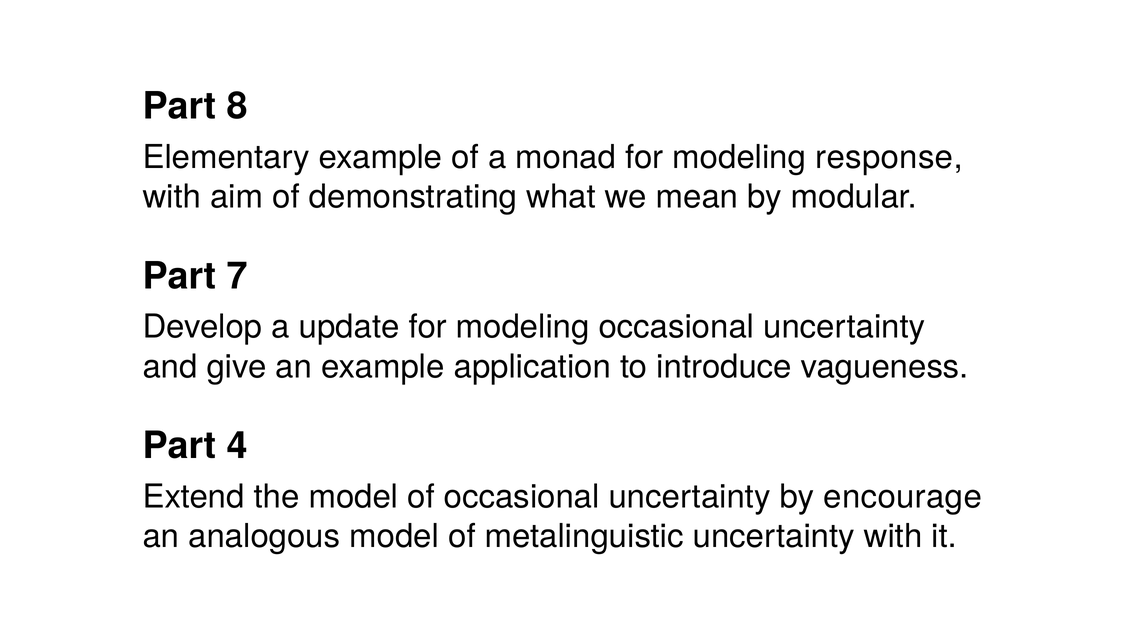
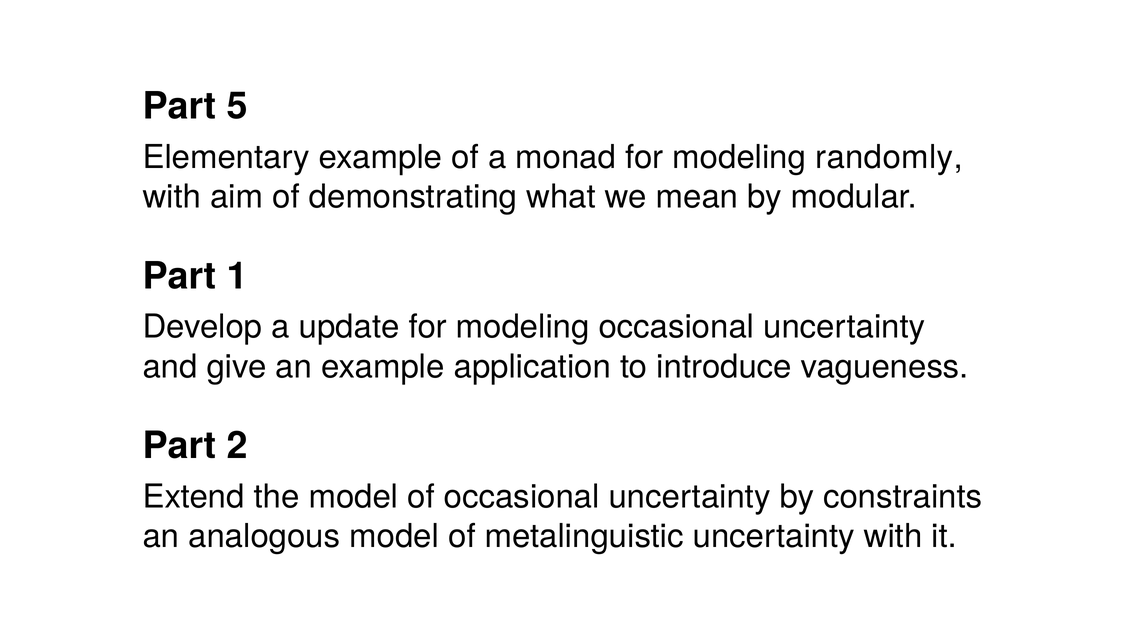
8: 8 -> 5 (237, 106)
response: response -> randomly (889, 157)
7: 7 -> 1 (237, 276)
4: 4 -> 2 (237, 446)
encourage: encourage -> constraints (903, 497)
